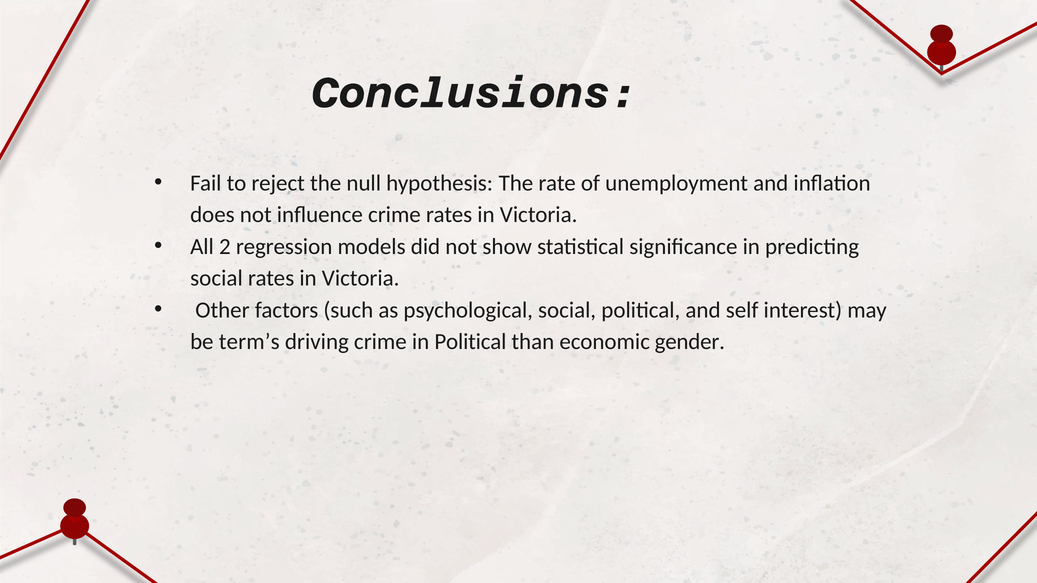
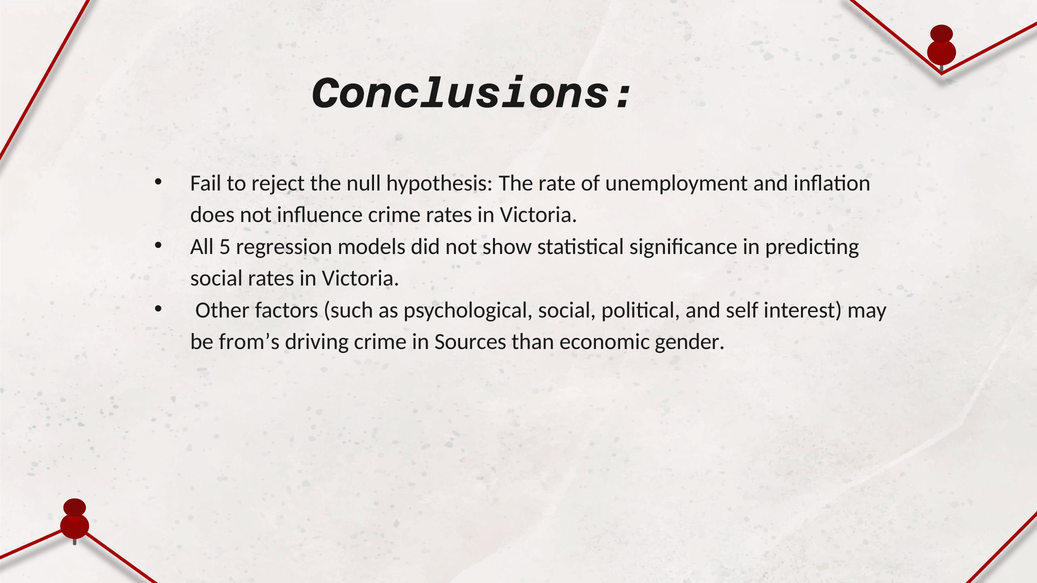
2: 2 -> 5 (225, 247)
term’s: term’s -> from’s (249, 342)
in Political: Political -> Sources (470, 342)
